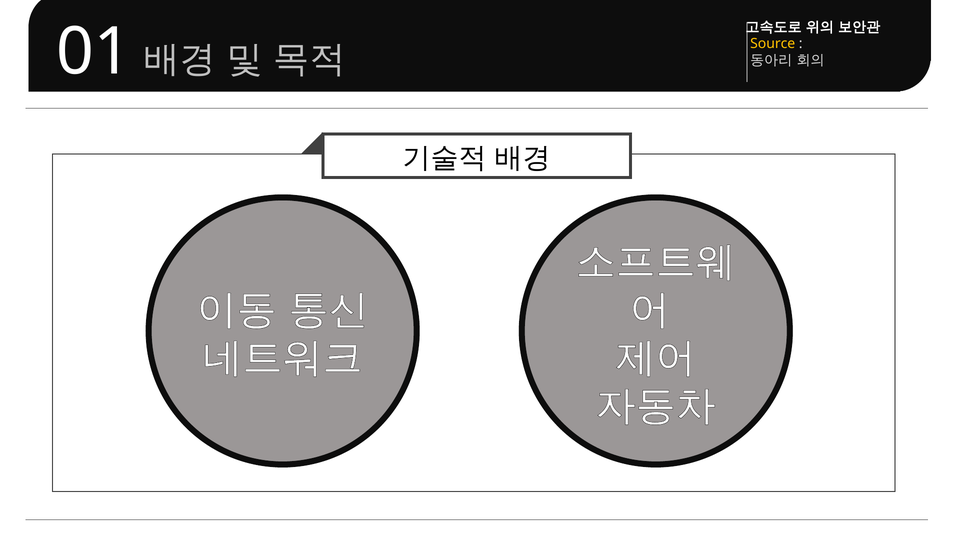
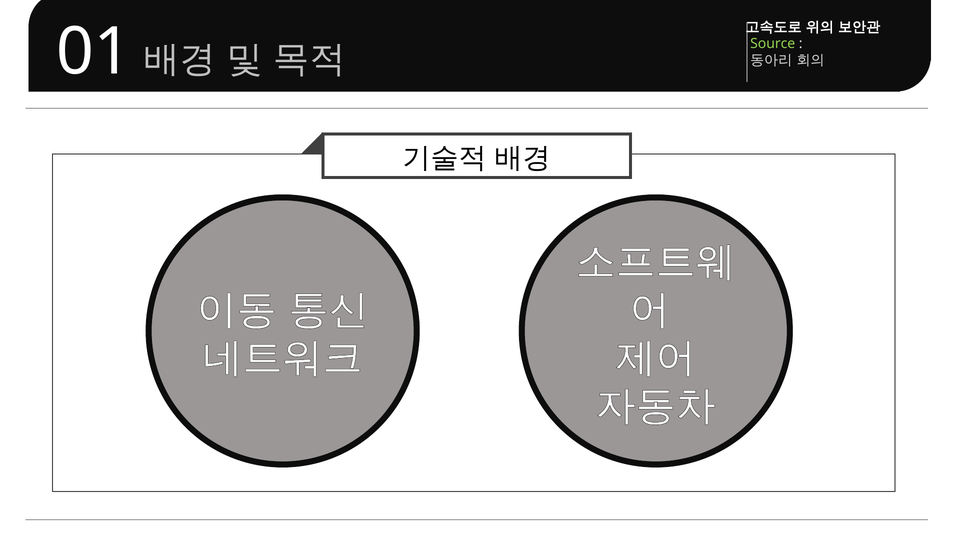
Source colour: yellow -> light green (773, 43)
